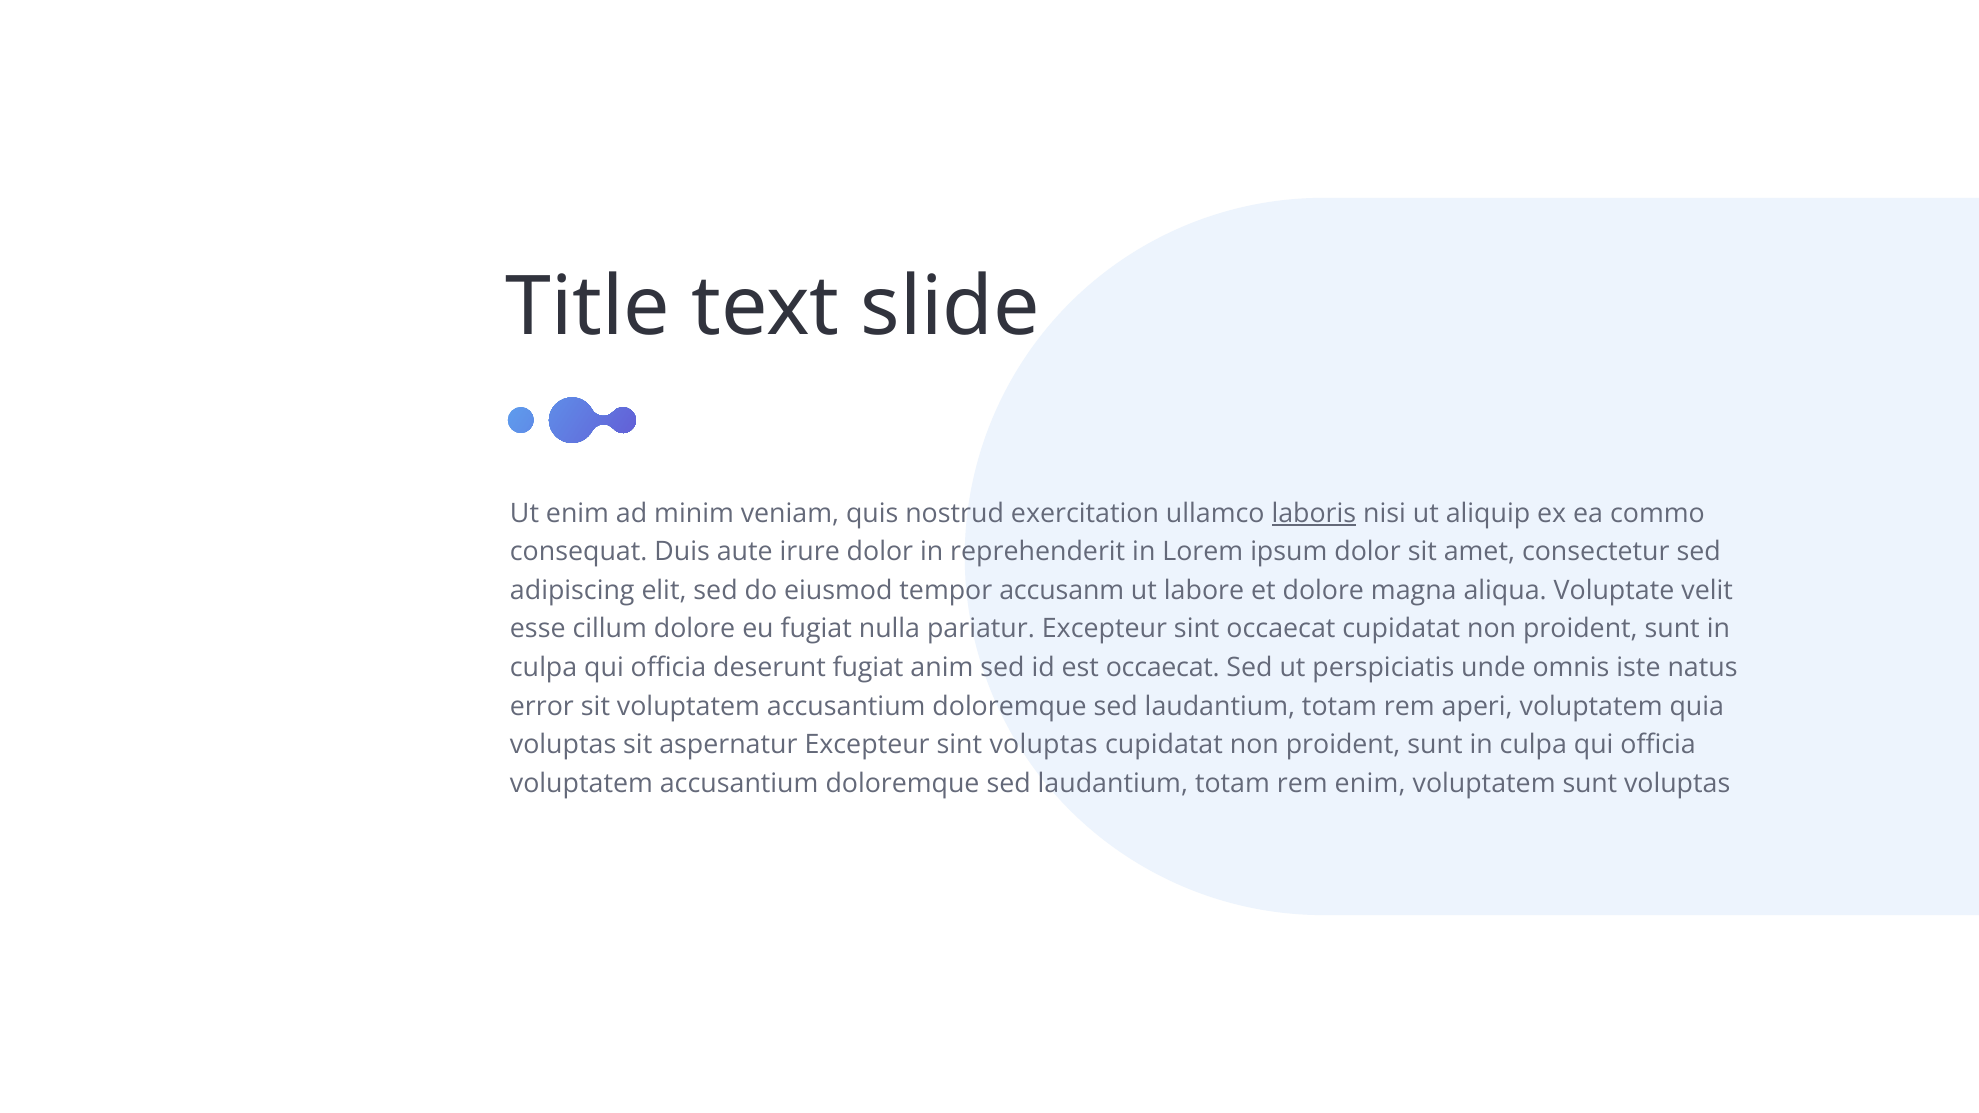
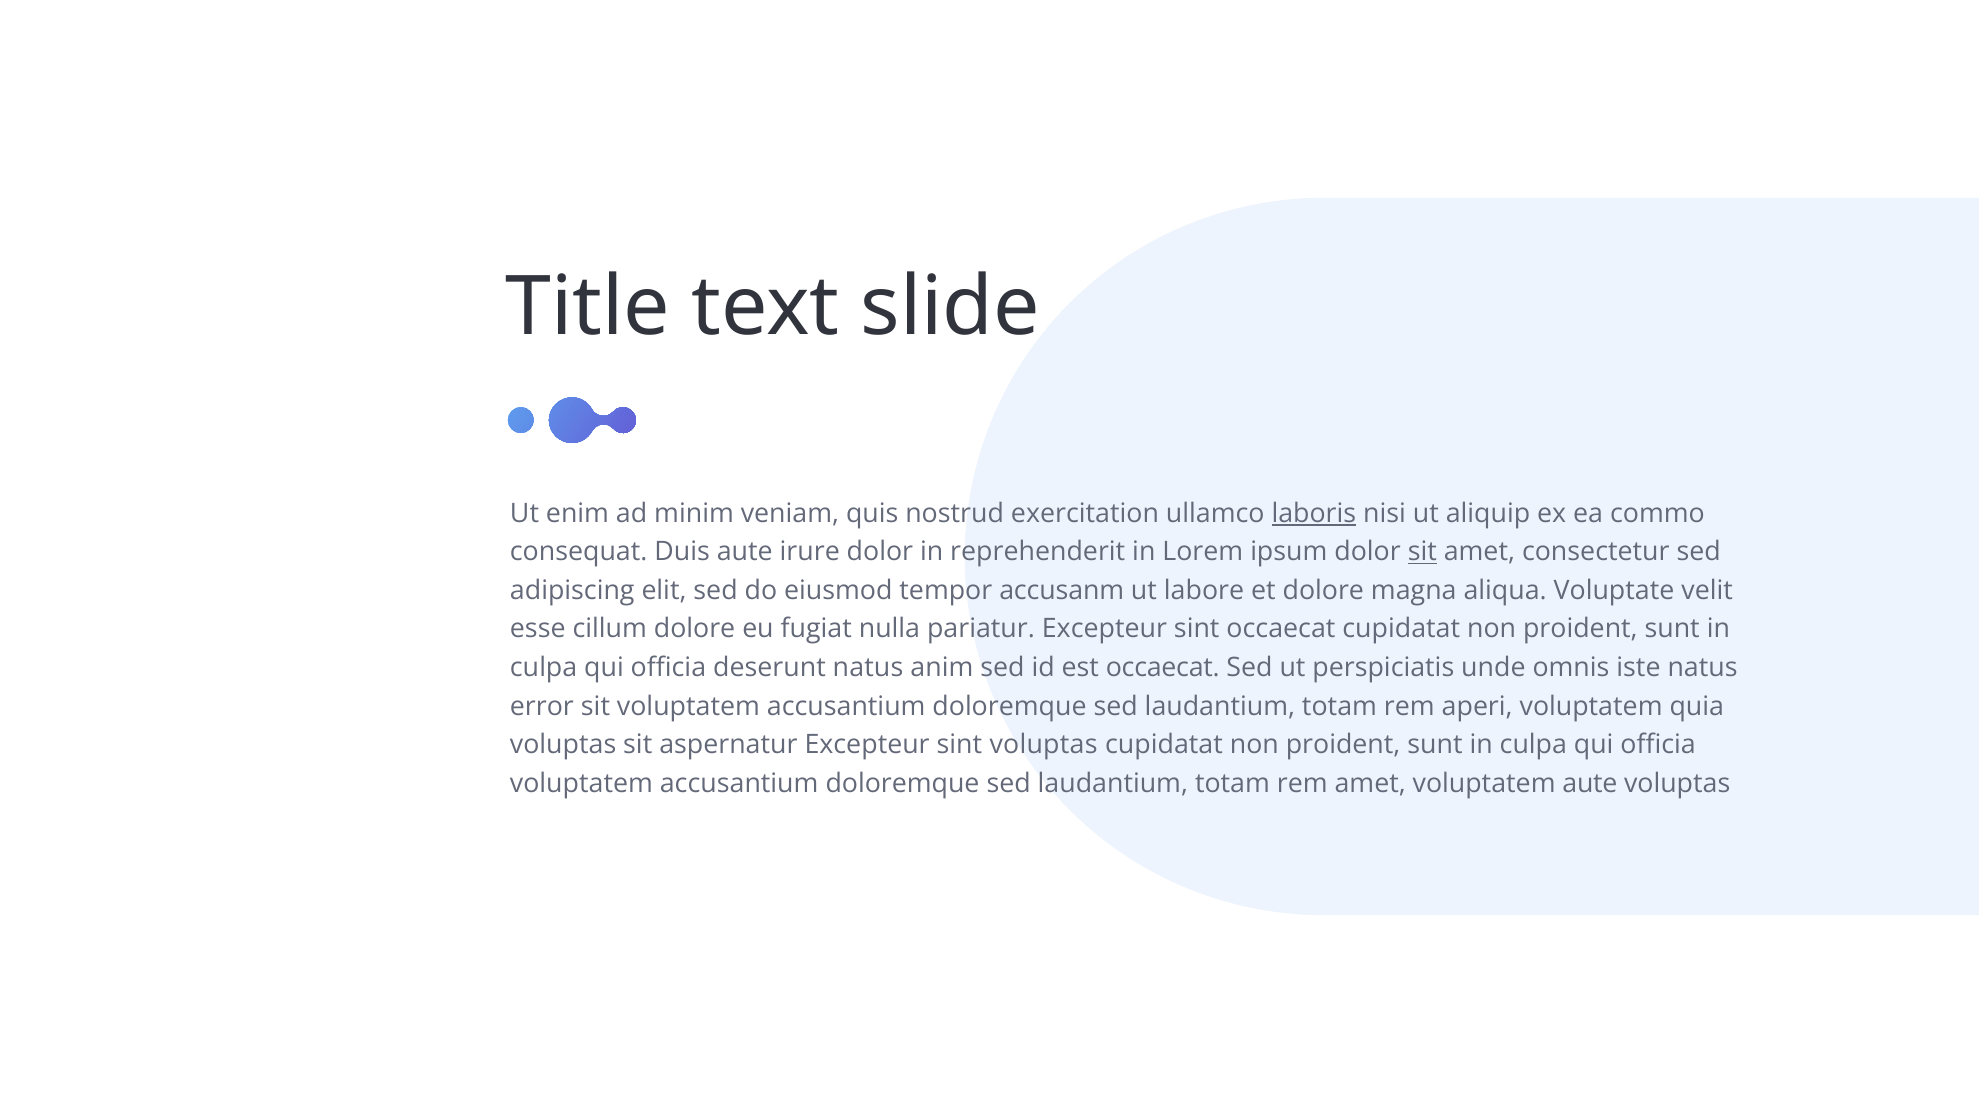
sit underline: none -> present (1422, 552)
deserunt fugiat: fugiat -> natus (868, 668)
rem enim: enim -> amet (1370, 784)
voluptatem sunt: sunt -> aute (1590, 784)
